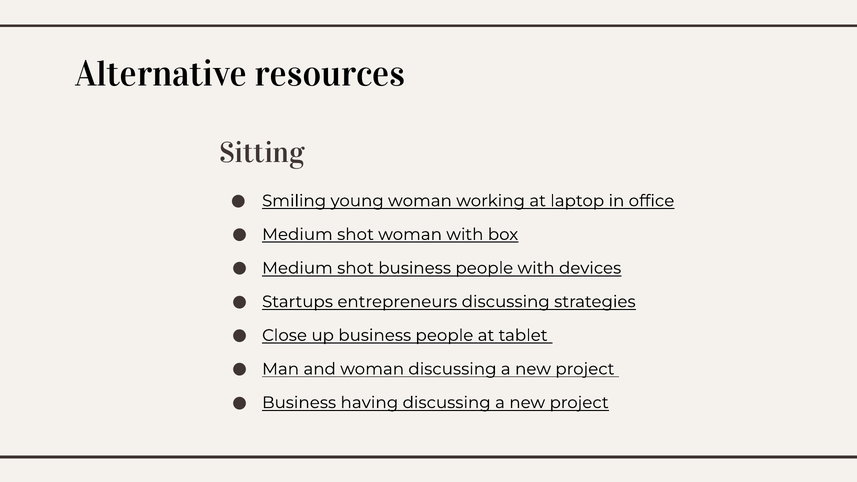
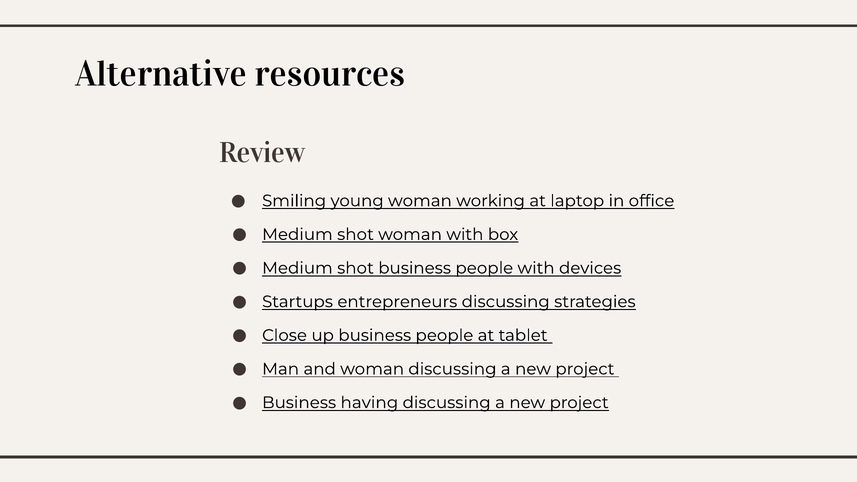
Sitting: Sitting -> Review (262, 153)
